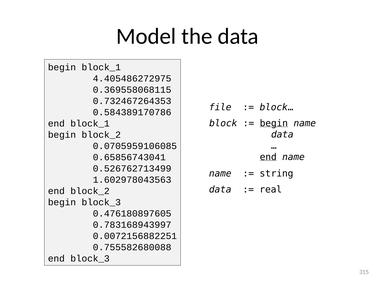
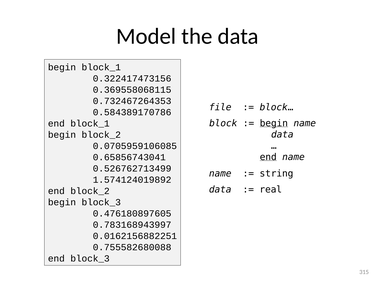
4.405486272975: 4.405486272975 -> 0.322417473156 (132, 79)
1.602978043563: 1.602978043563 -> 1.574124019892 (132, 179)
0.0072156882251: 0.0072156882251 -> 0.0162156882251 (135, 236)
